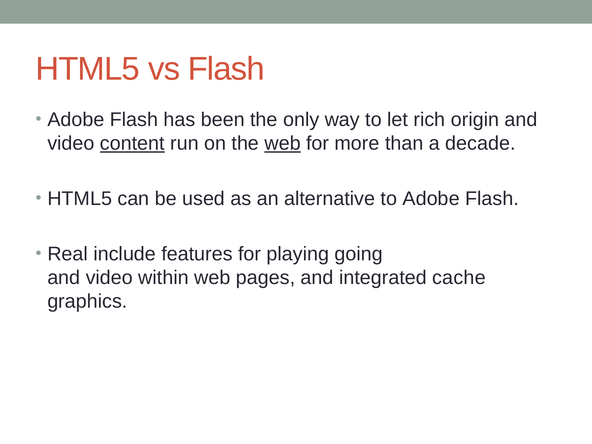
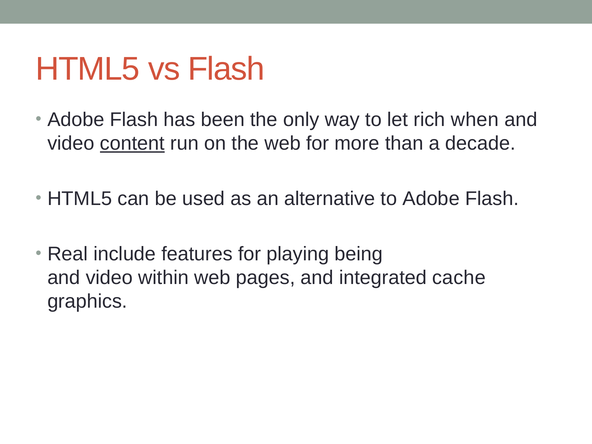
origin: origin -> when (475, 120)
web underline: present -> none (283, 143)
going: going -> being (359, 254)
